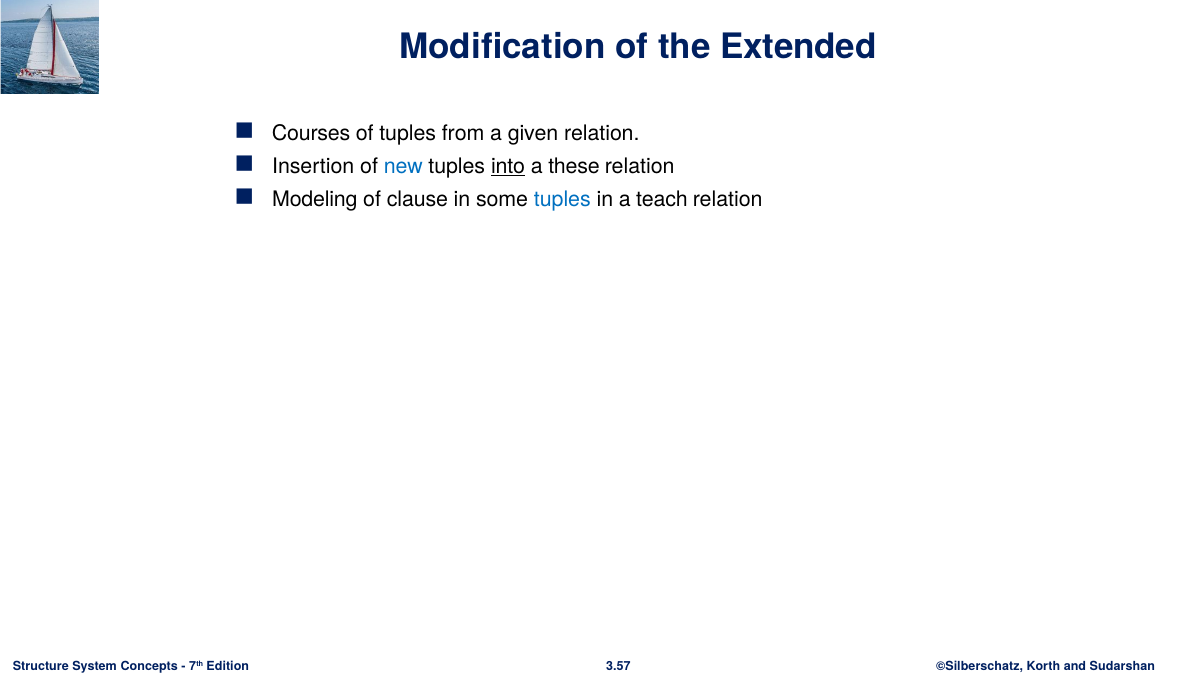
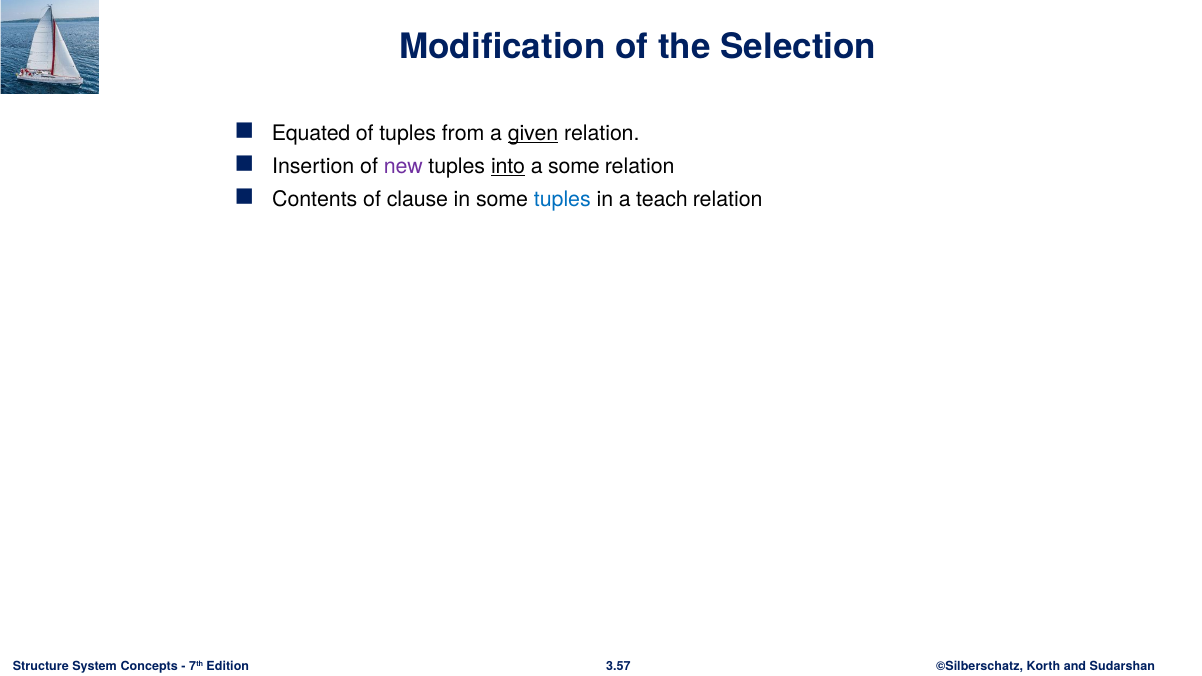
Extended: Extended -> Selection (798, 47)
Courses: Courses -> Equated (311, 133)
given underline: none -> present (533, 133)
new colour: blue -> purple (403, 166)
a these: these -> some (574, 166)
Modeling: Modeling -> Contents (315, 199)
